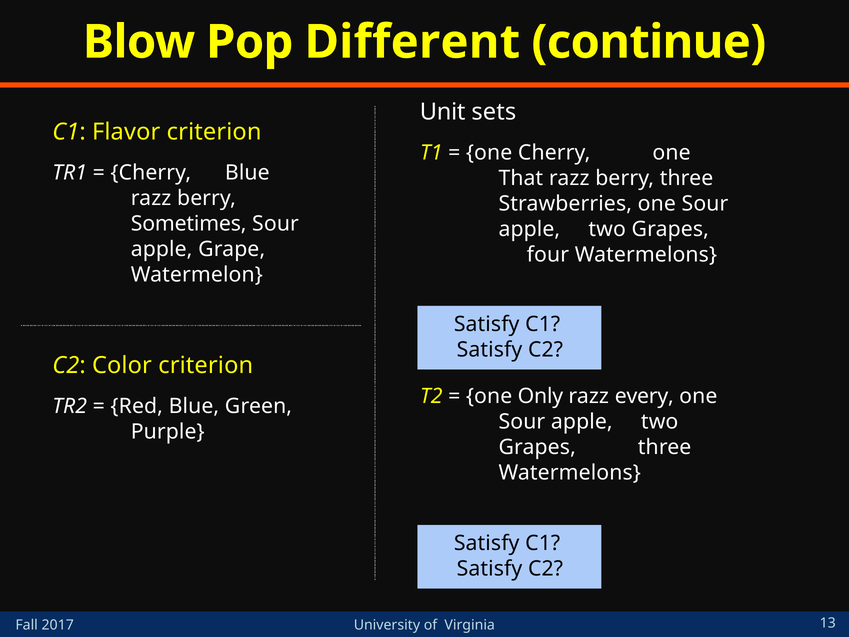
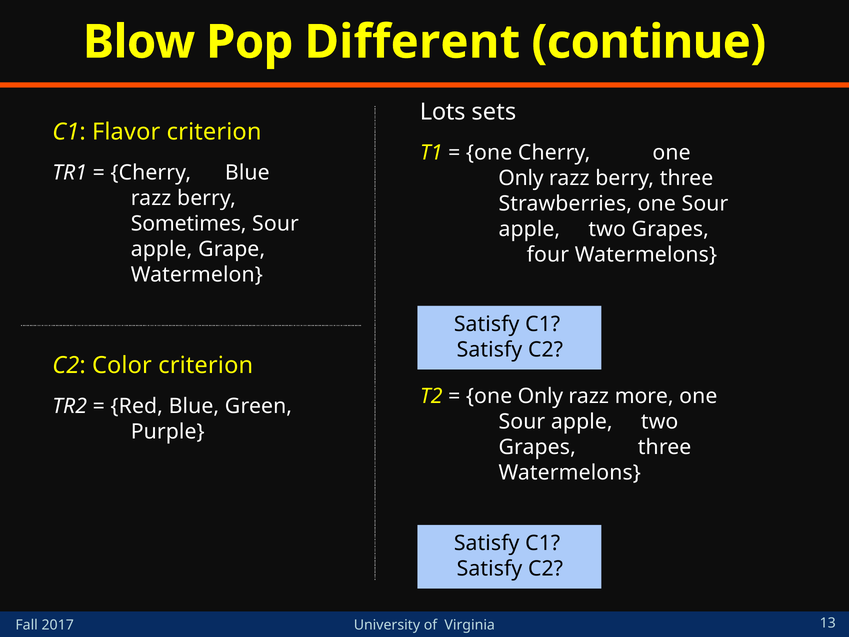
Unit: Unit -> Lots (443, 112)
That: That -> Only (521, 178)
every: every -> more (644, 396)
